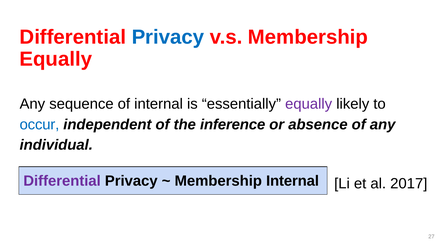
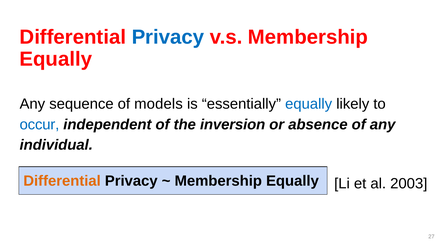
of internal: internal -> models (159, 104)
equally colour: purple -> blue (309, 104)
inference: inference -> inversion (233, 125)
Differential colour: purple -> orange (62, 181)
Internal: Internal -> Equally (292, 181)
2017: 2017 -> 2003 (409, 184)
